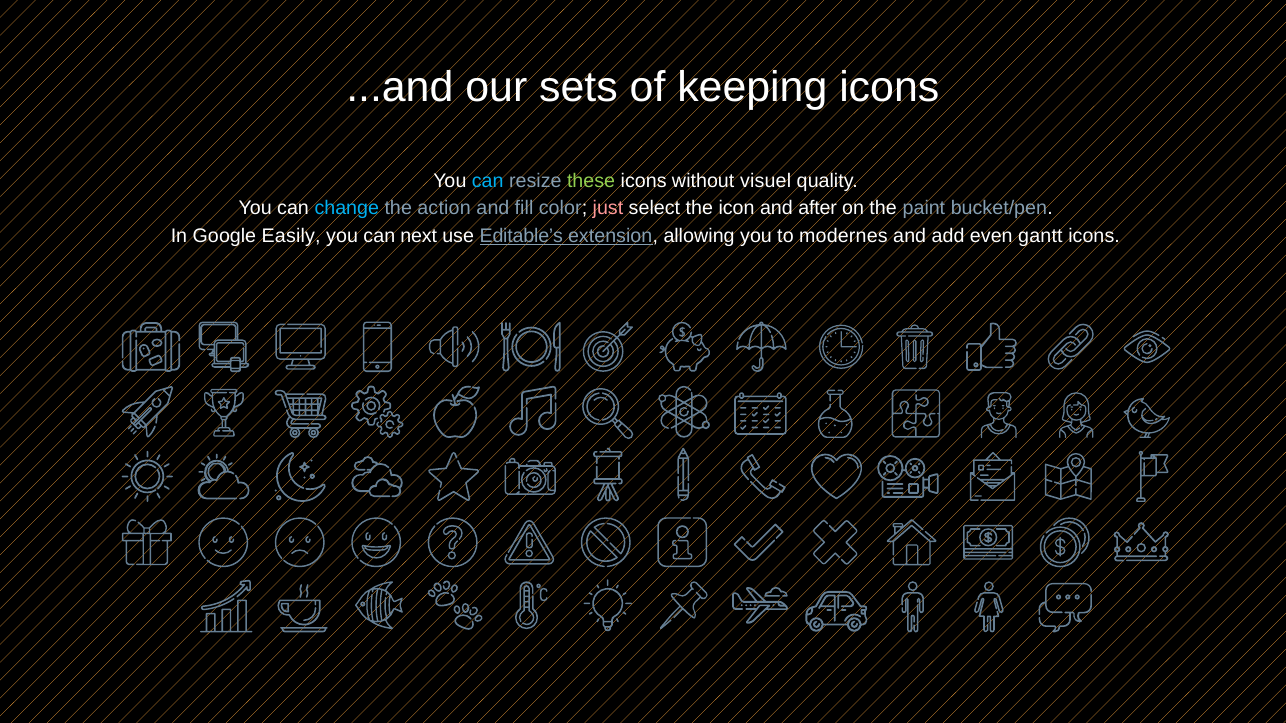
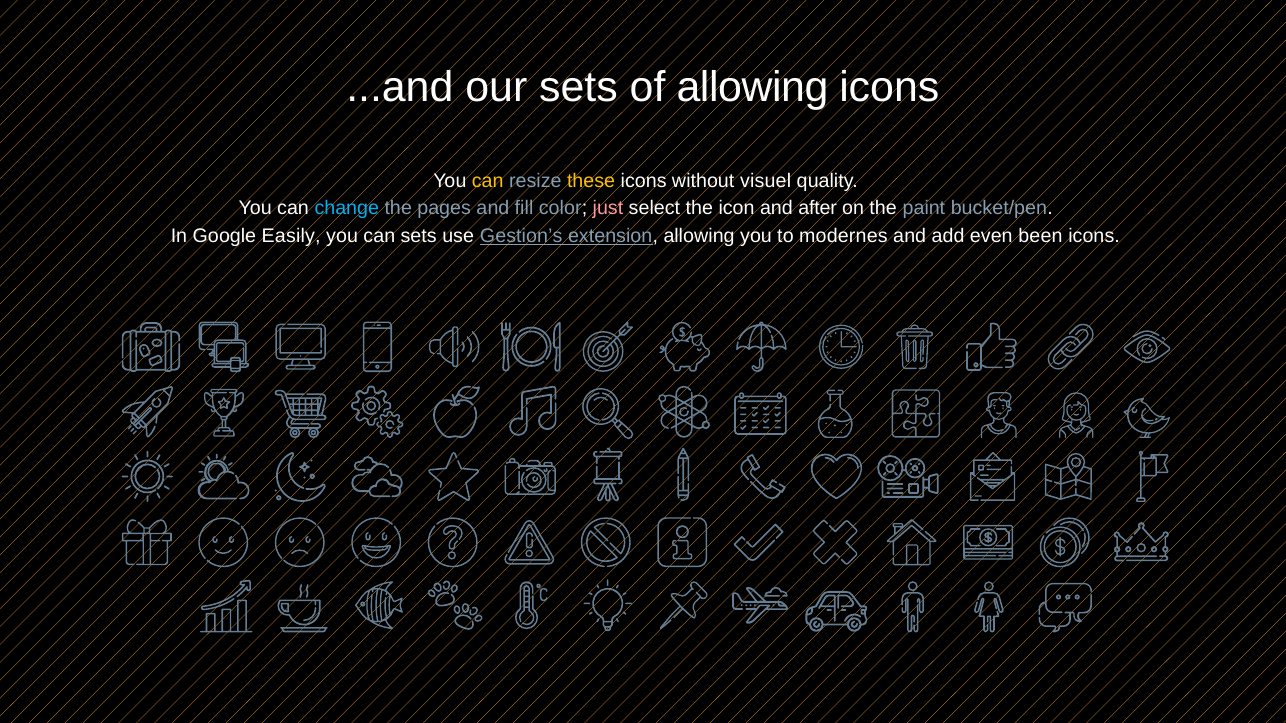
of keeping: keeping -> allowing (753, 87)
can colour: light blue -> yellow (488, 182)
these colour: light green -> yellow (591, 182)
action: action -> pages (444, 209)
can next: next -> sets (419, 236)
Editable’s: Editable’s -> Gestion’s (521, 236)
gantt: gantt -> been (1040, 236)
